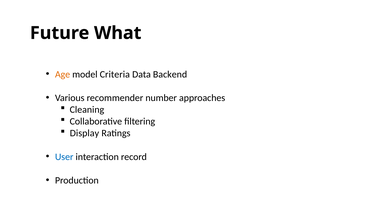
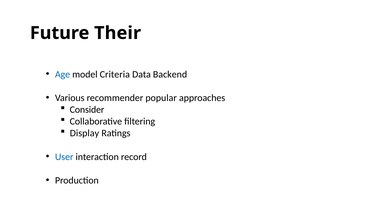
What: What -> Their (118, 33)
Age colour: orange -> blue (63, 74)
number: number -> popular (161, 98)
Cleaning: Cleaning -> Consider (87, 109)
